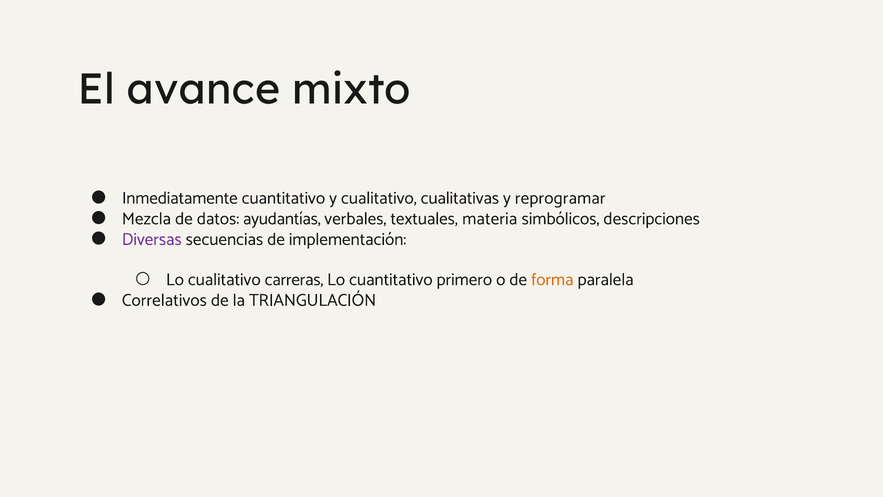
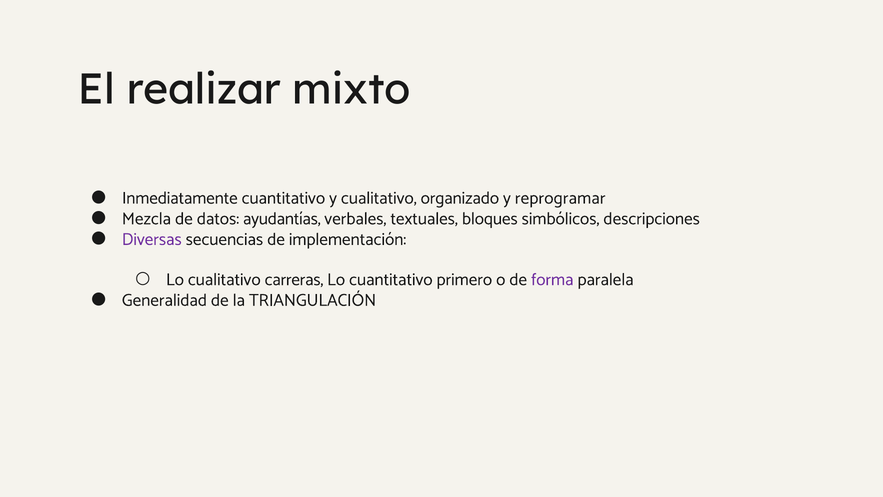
avance: avance -> realizar (204, 90)
cualitativas: cualitativas -> organizado (460, 198)
materia: materia -> bloques (490, 218)
forma colour: orange -> purple (552, 279)
Correlativos: Correlativos -> Generalidad (164, 300)
